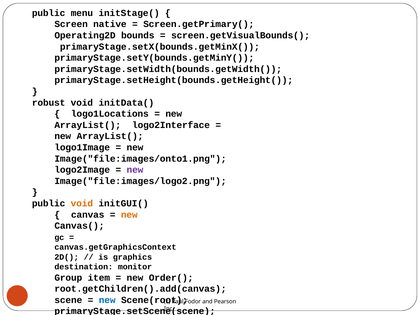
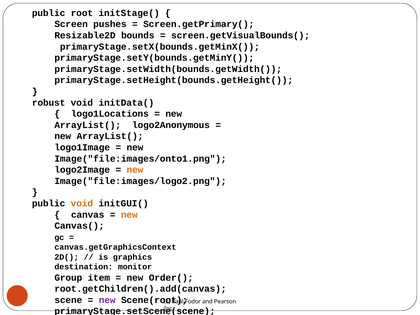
menu: menu -> root (82, 13)
native: native -> pushes (110, 24)
Operating2D: Operating2D -> Resizable2D (85, 35)
logo2Interface: logo2Interface -> logo2Anonymous (171, 125)
new colour: purple -> orange (135, 170)
new colour: blue -> purple (107, 300)
